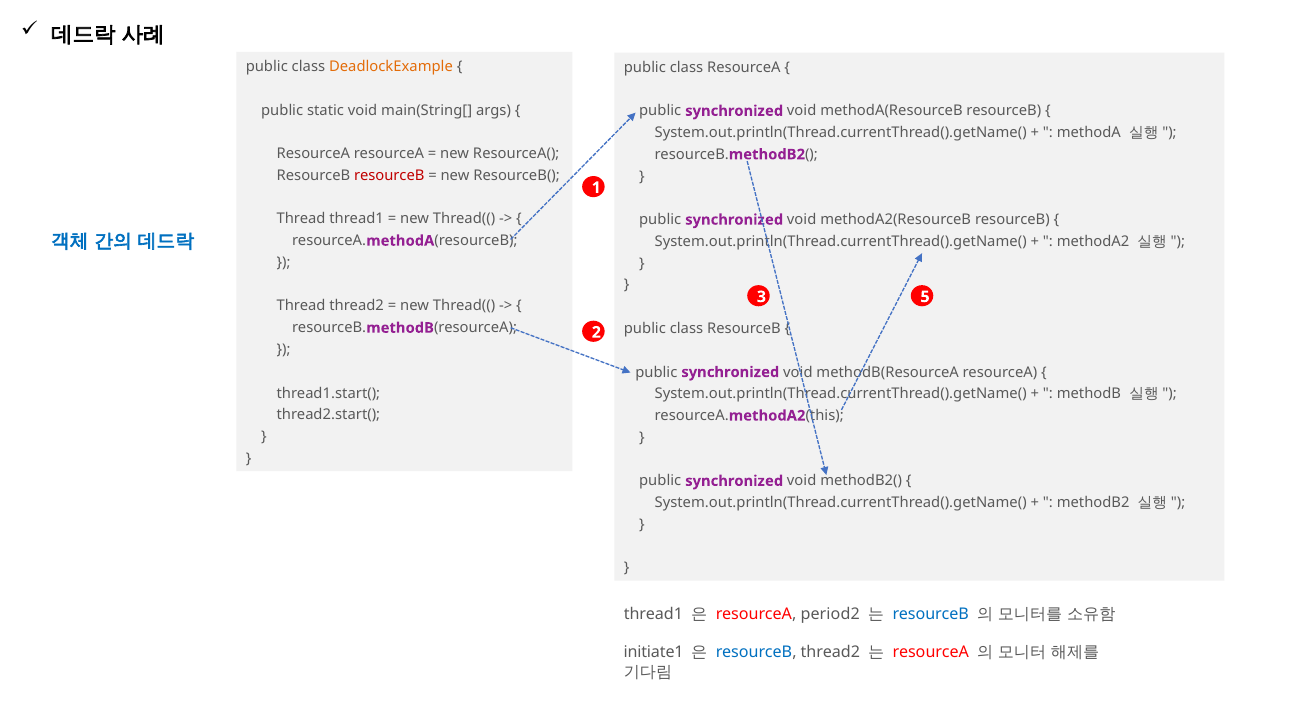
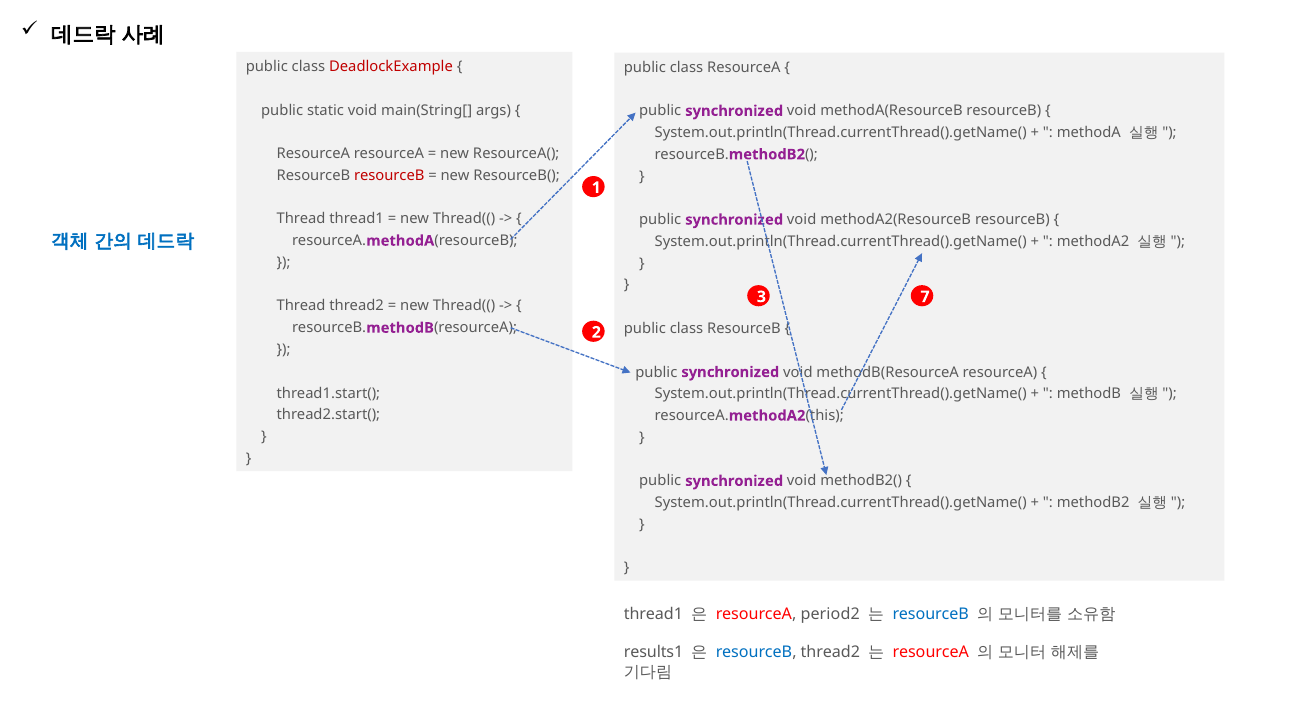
DeadlockExample colour: orange -> red (391, 67)
5: 5 -> 7 (925, 297)
initiate1: initiate1 -> results1 (654, 653)
